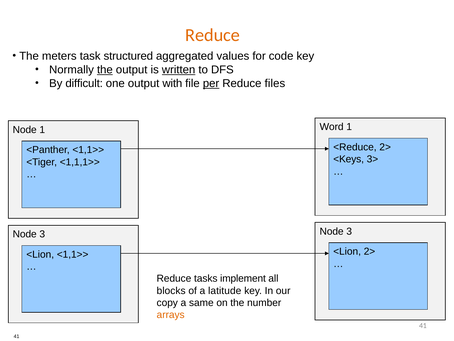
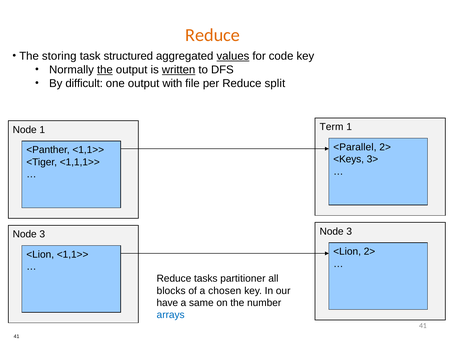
meters: meters -> storing (59, 56)
values underline: none -> present (233, 56)
per underline: present -> none (211, 83)
files: files -> split (275, 83)
Word: Word -> Term (332, 127)
<Reduce: <Reduce -> <Parallel (355, 147)
implement: implement -> partitioner (243, 278)
latitude: latitude -> chosen (225, 290)
copy: copy -> have (167, 302)
arrays colour: orange -> blue (171, 315)
